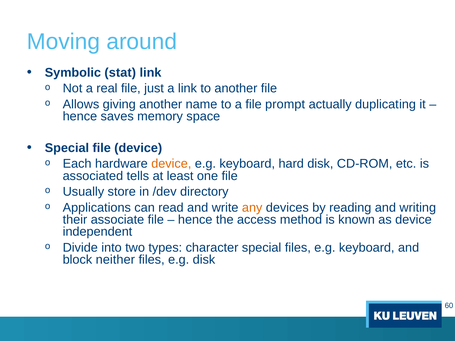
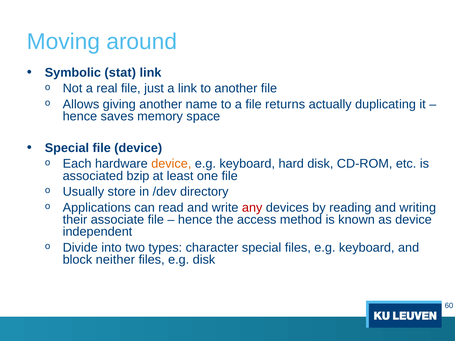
prompt: prompt -> returns (285, 104)
tells: tells -> bzip (138, 176)
any colour: orange -> red (252, 208)
